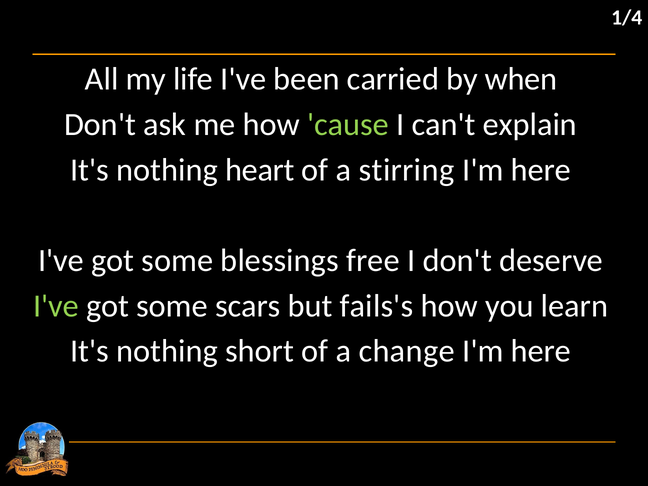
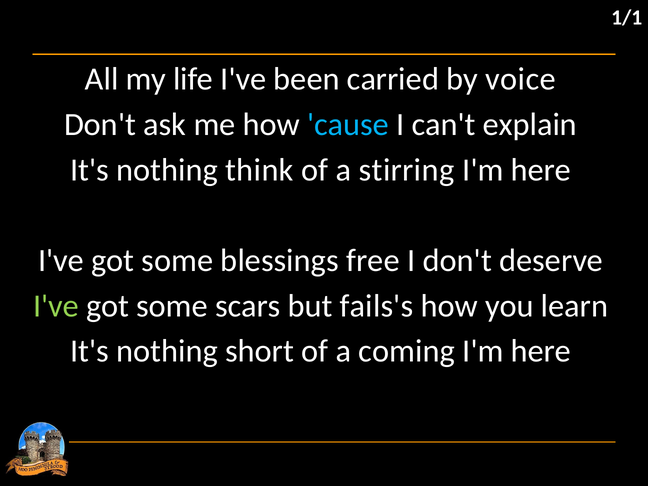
1/4: 1/4 -> 1/1 (627, 18)
when: when -> voice (521, 79)
cause colour: light green -> light blue (348, 124)
heart: heart -> think (259, 170)
change: change -> coming (407, 351)
